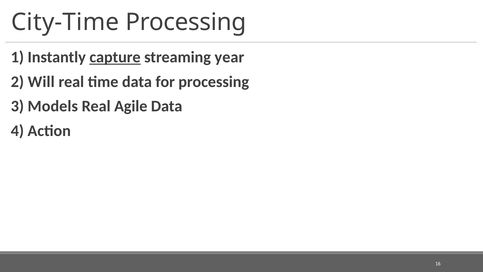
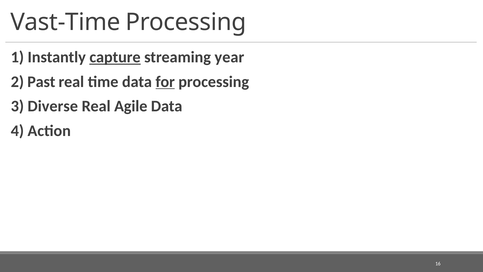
City-Time: City-Time -> Vast-Time (65, 22)
Will: Will -> Past (41, 82)
for underline: none -> present (165, 82)
Models: Models -> Diverse (53, 106)
